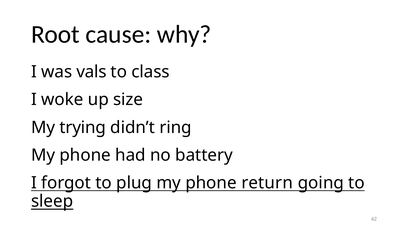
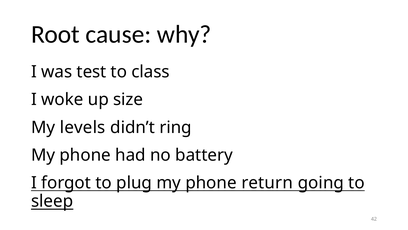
vals: vals -> test (92, 72)
trying: trying -> levels (83, 127)
